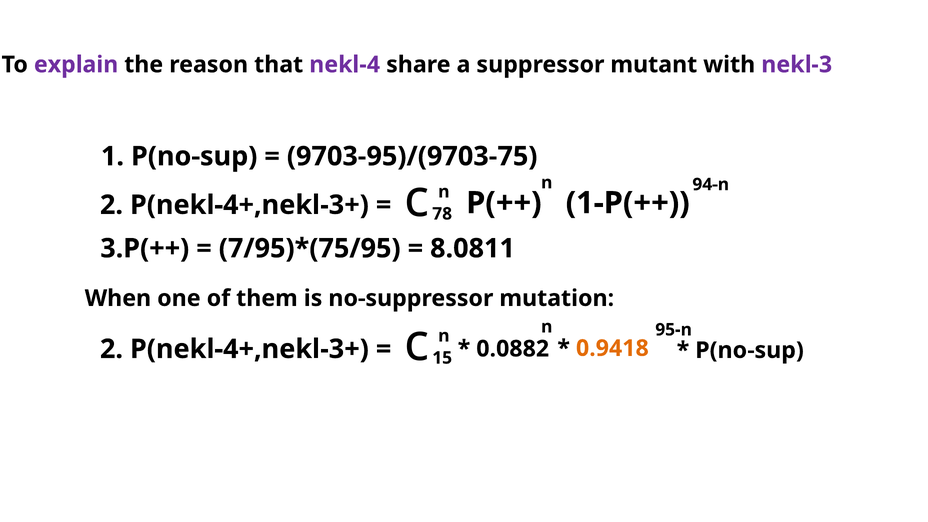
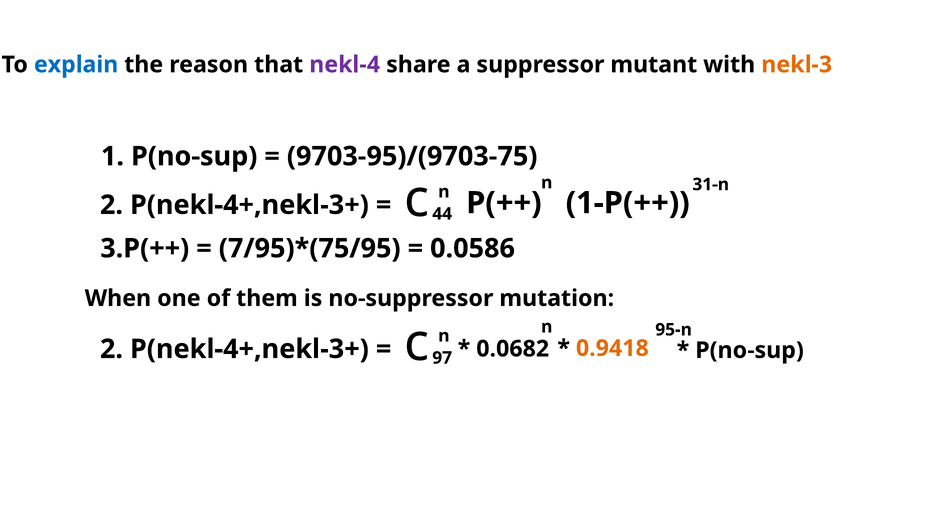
explain colour: purple -> blue (76, 65)
nekl-3 colour: purple -> orange (797, 65)
94-n: 94-n -> 31-n (711, 184)
78: 78 -> 44 (442, 214)
8.0811: 8.0811 -> 0.0586 (473, 248)
15: 15 -> 97 (442, 358)
0.0882: 0.0882 -> 0.0682 (513, 349)
